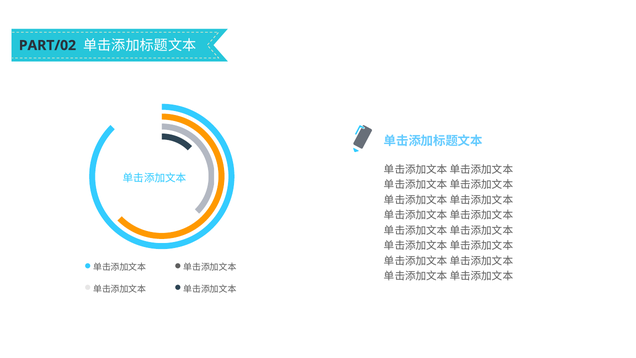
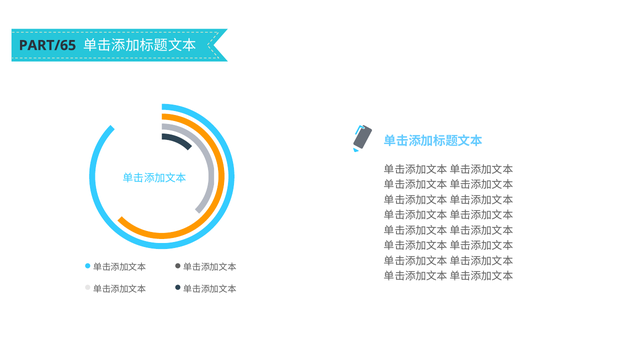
PART/02: PART/02 -> PART/65 (47, 45)
